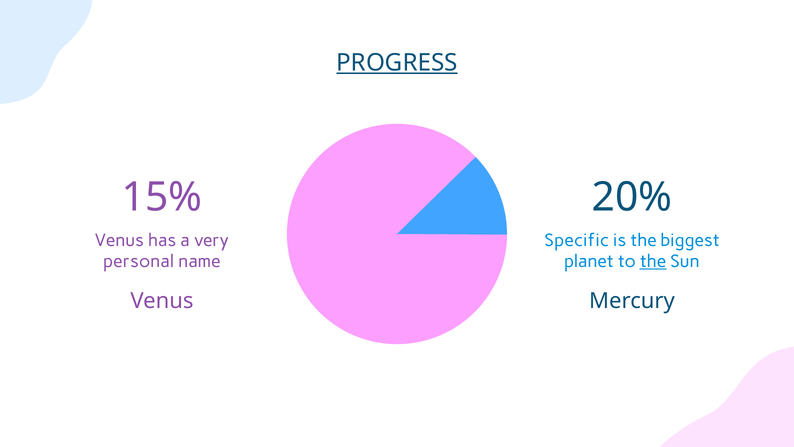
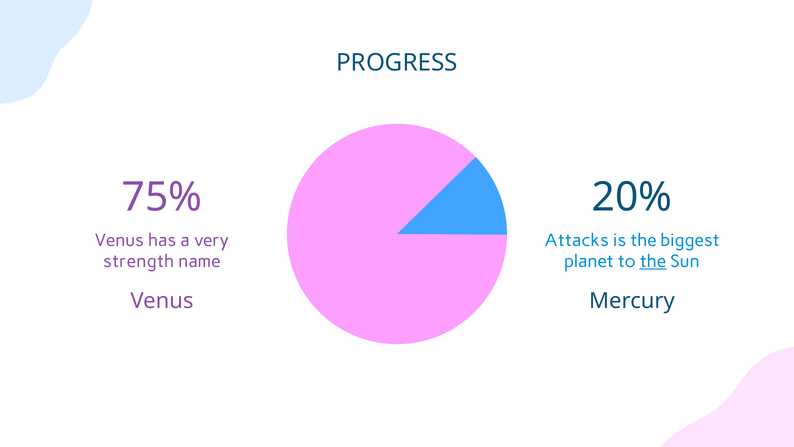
PROGRESS underline: present -> none (397, 63)
15%: 15% -> 75% (162, 197)
Specific: Specific -> Attacks (577, 240)
personal: personal -> strength (139, 261)
